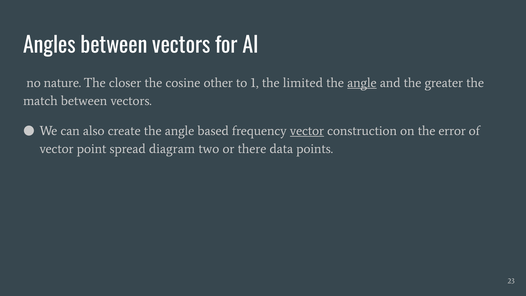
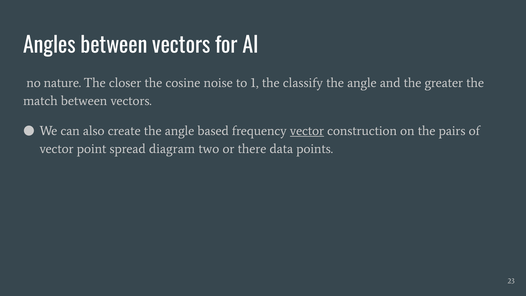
other: other -> noise (218, 83)
limited: limited -> classify (303, 83)
angle underline: present -> none (362, 83)
error: error -> pairs (452, 131)
